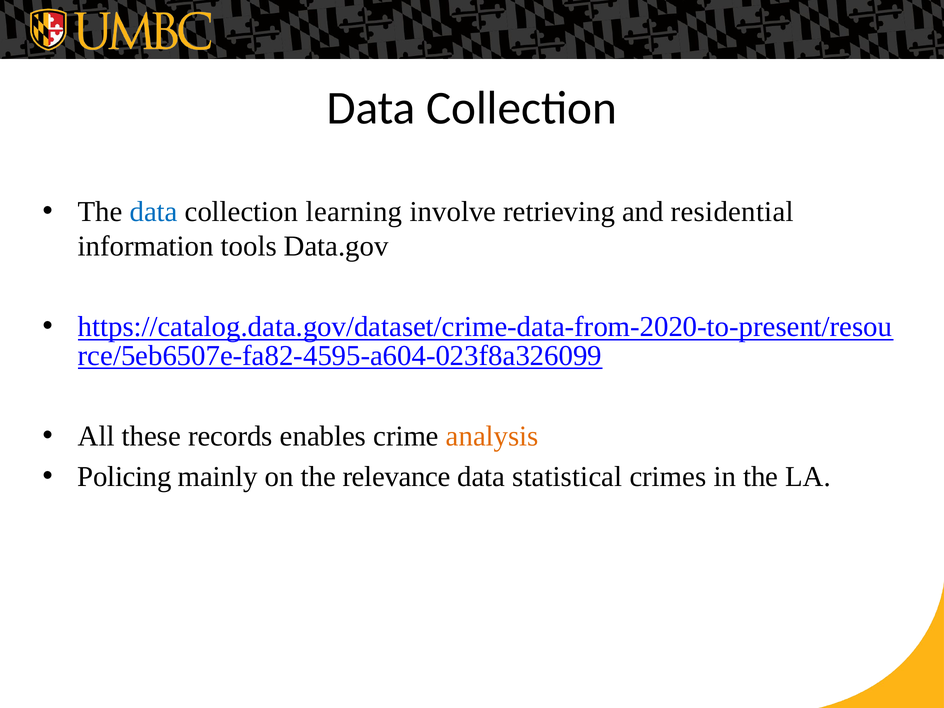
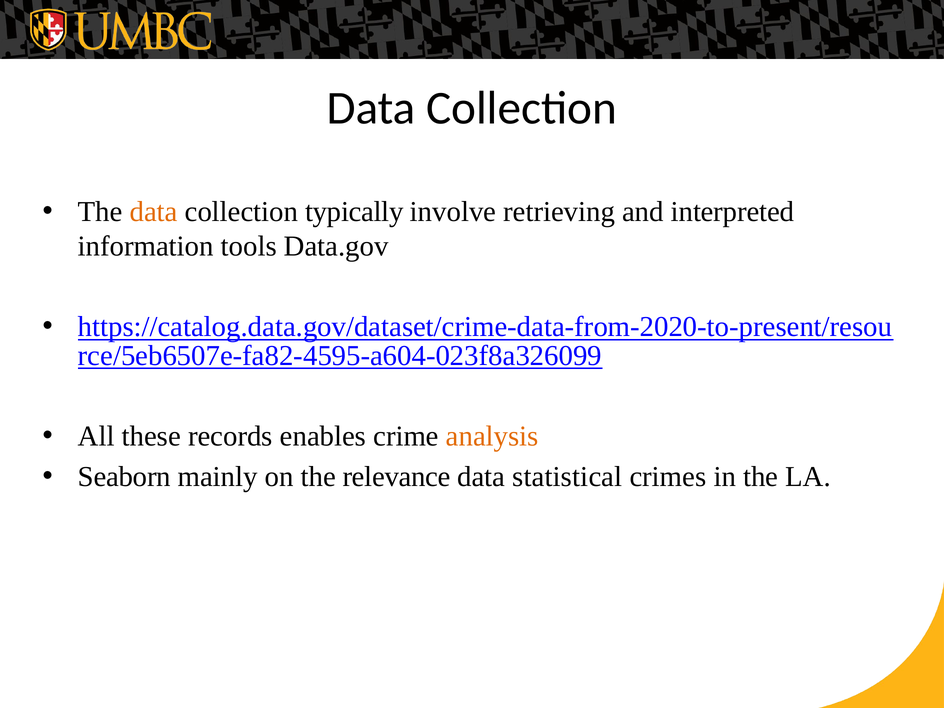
data colour: blue -> orange (154, 212)
learning: learning -> typically (354, 212)
residential: residential -> interpreted (733, 212)
Policing: Policing -> Seaborn (124, 477)
